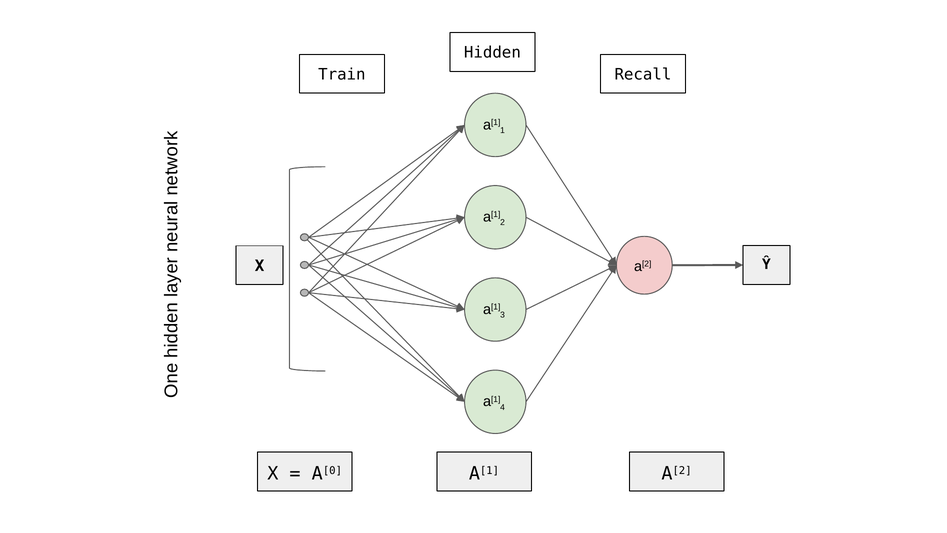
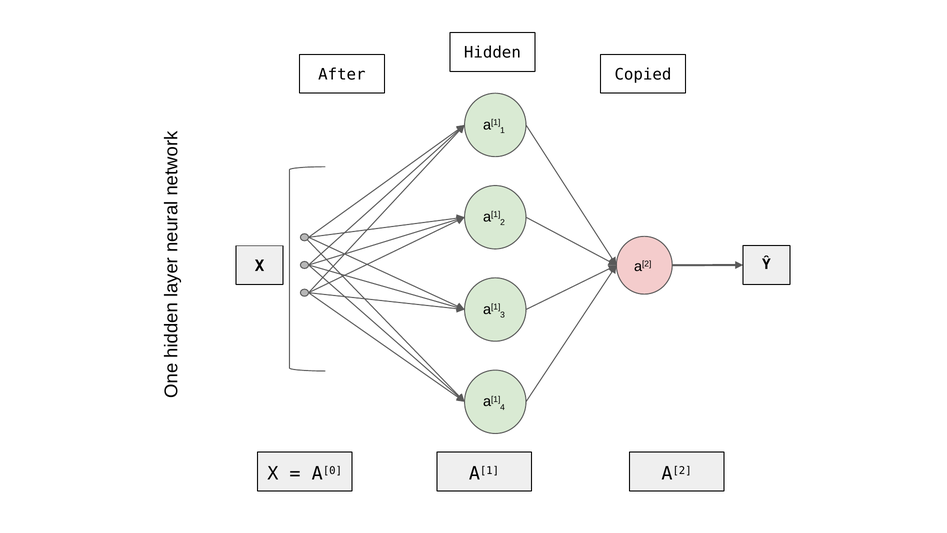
Train: Train -> After (342, 74)
Recall: Recall -> Copied (643, 74)
